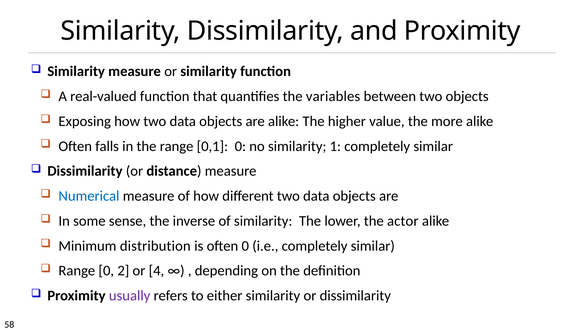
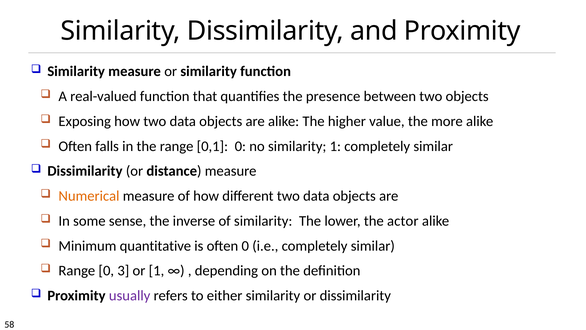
variables: variables -> presence (333, 96)
Numerical colour: blue -> orange (89, 196)
distribution: distribution -> quantitative (155, 246)
2: 2 -> 3 (123, 270)
or 4: 4 -> 1 (156, 270)
